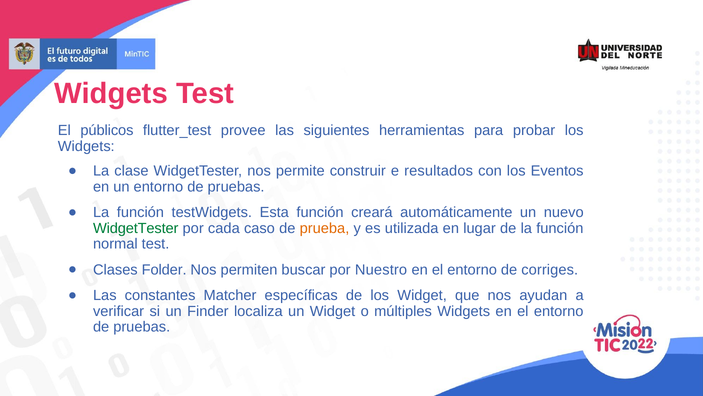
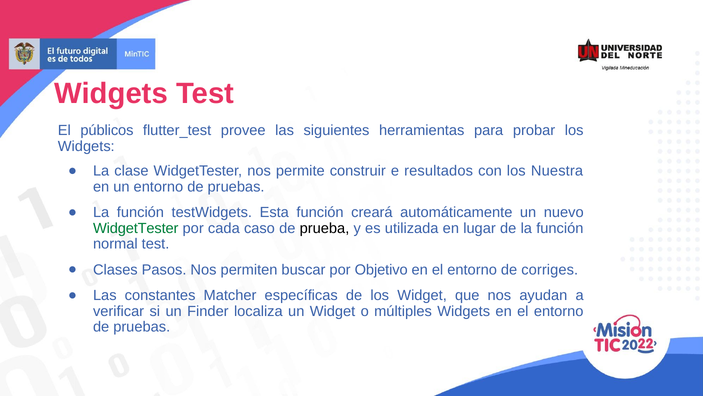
Eventos: Eventos -> Nuestra (557, 171)
prueba colour: orange -> black (324, 228)
Folder: Folder -> Pasos (164, 269)
Nuestro: Nuestro -> Objetivo (381, 269)
